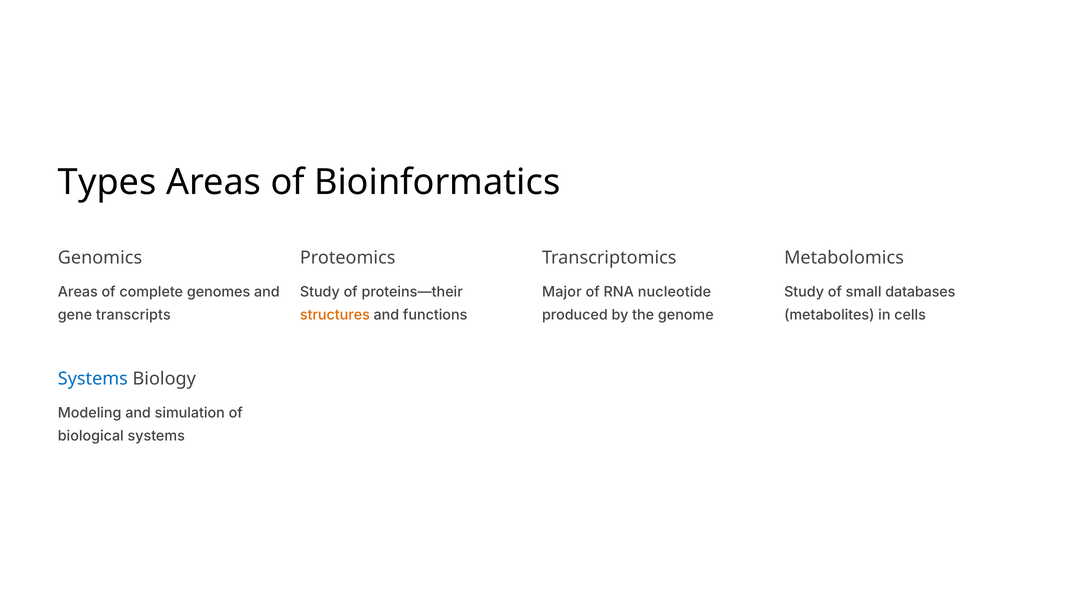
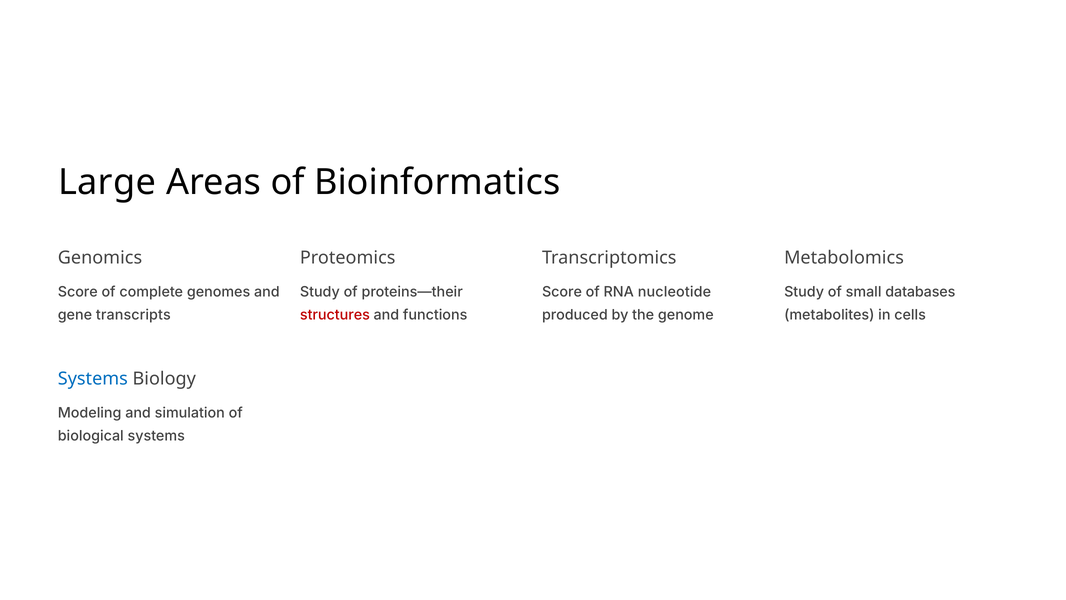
Types: Types -> Large (107, 182)
Areas: Areas -> Score (78, 292)
Major: Major -> Score (562, 292)
structures colour: orange -> red (335, 315)
